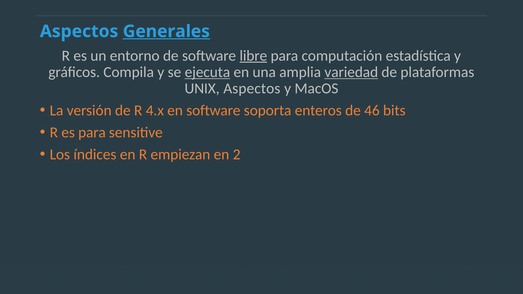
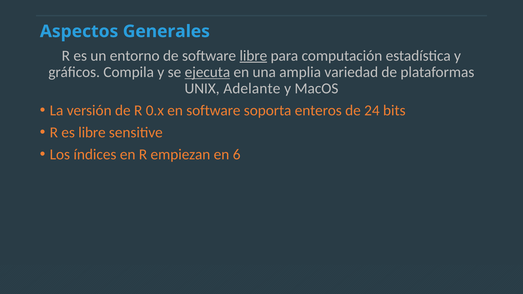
Generales underline: present -> none (166, 31)
variedad underline: present -> none (351, 72)
UNIX Aspectos: Aspectos -> Adelante (252, 89)
4.x: 4.x -> 0.x (155, 111)
46: 46 -> 24 (372, 111)
es para: para -> libre (92, 132)
2: 2 -> 6 (237, 154)
